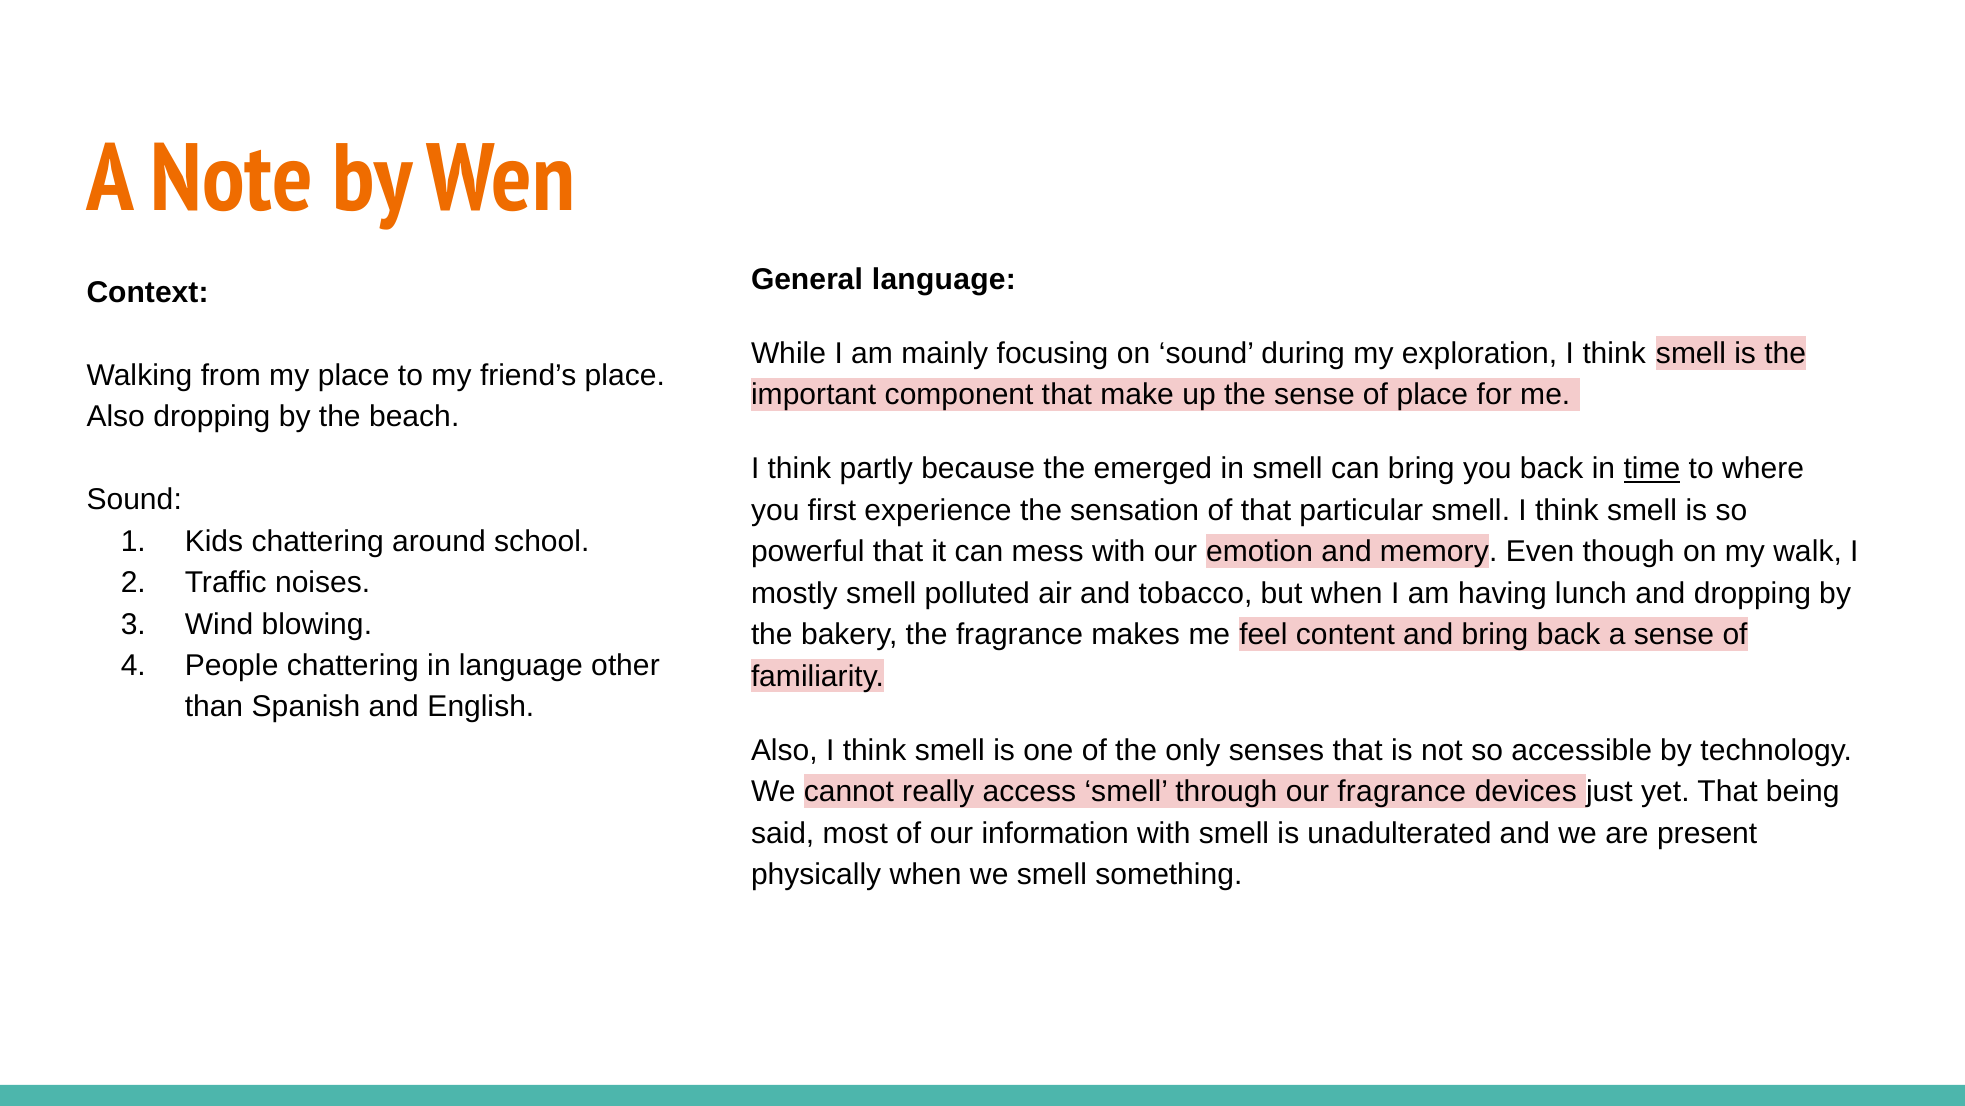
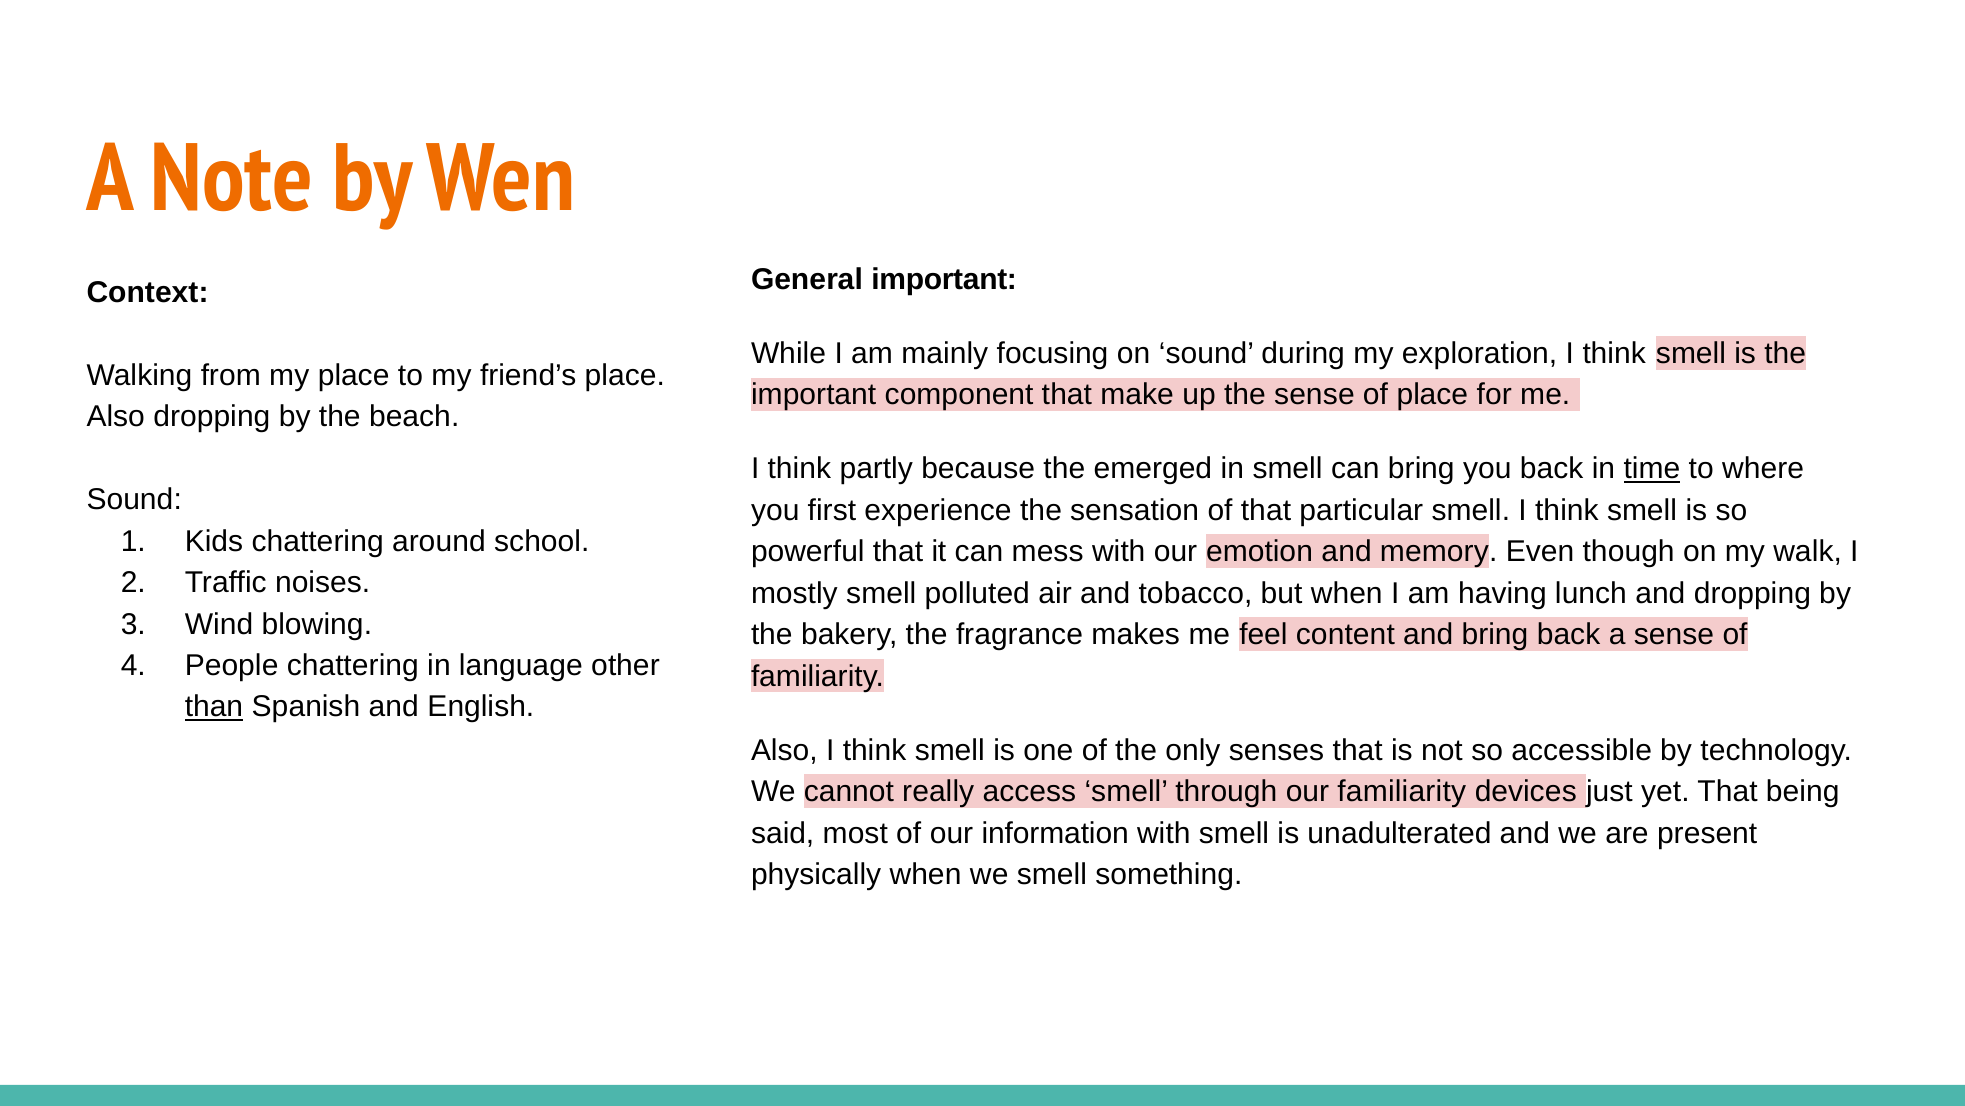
General language: language -> important (944, 279)
than underline: none -> present (214, 707)
our fragrance: fragrance -> familiarity (1402, 791)
